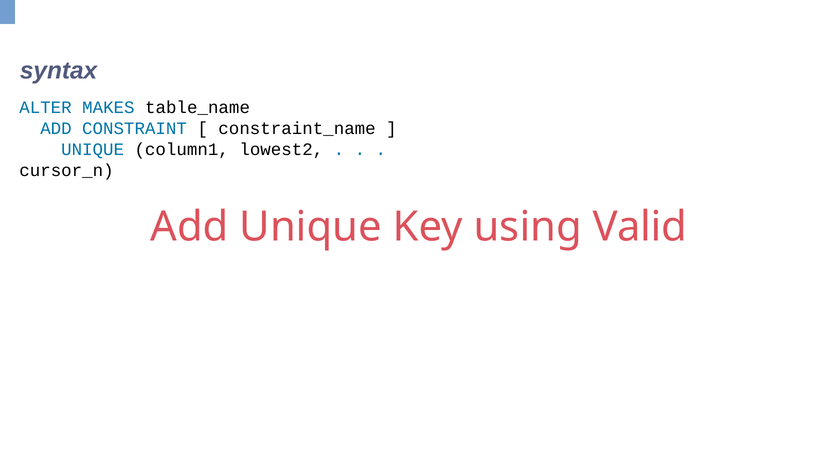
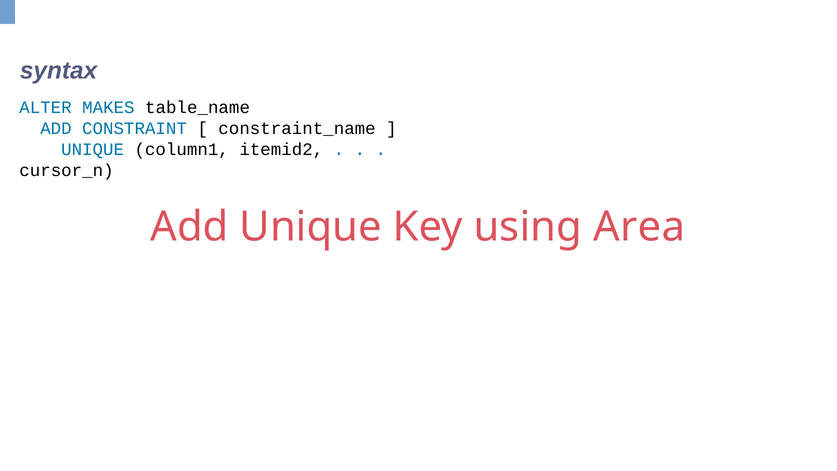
lowest2: lowest2 -> itemid2 (281, 150)
Valid: Valid -> Area (639, 227)
